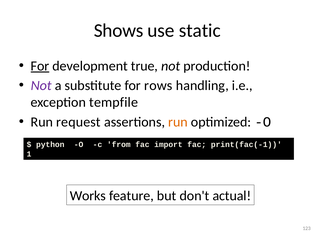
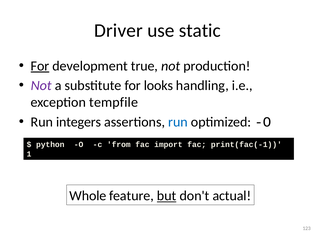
Shows: Shows -> Driver (118, 30)
rows: rows -> looks (158, 86)
request: request -> integers (79, 122)
run colour: orange -> blue (178, 122)
Works: Works -> Whole (88, 196)
but underline: none -> present (167, 196)
